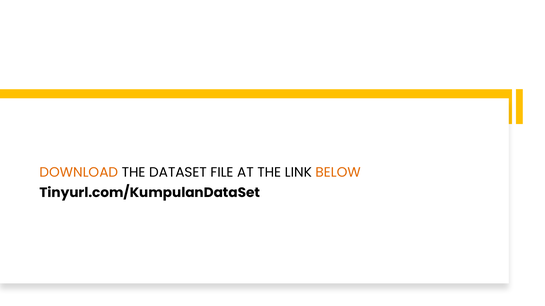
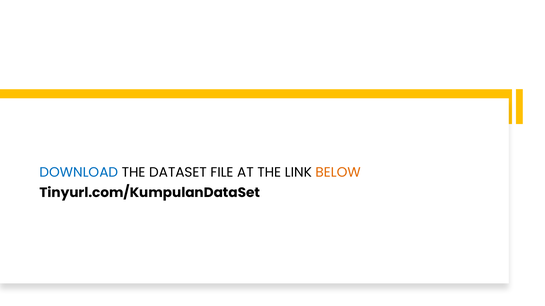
DOWNLOAD colour: orange -> blue (79, 173)
